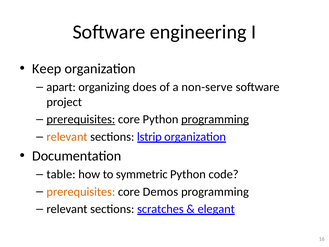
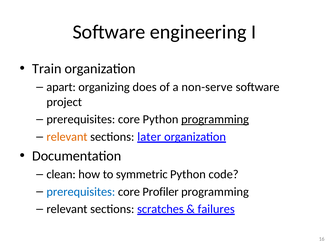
Keep: Keep -> Train (47, 69)
prerequisites underline: present -> none (81, 119)
lstrip: lstrip -> later (149, 137)
table: table -> clean (61, 174)
prerequisites colour: orange -> blue (81, 192)
Demos: Demos -> Profiler (161, 192)
elegant: elegant -> failures (216, 209)
